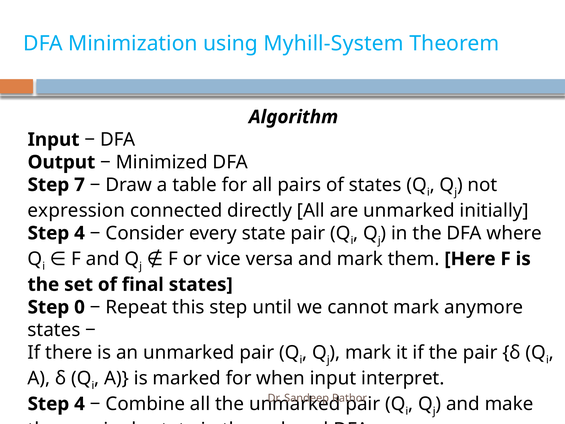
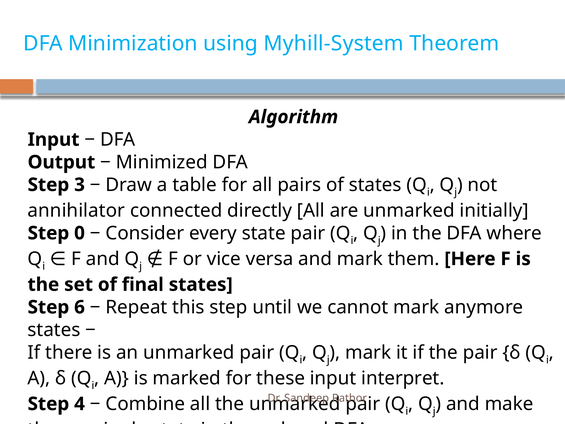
7: 7 -> 3 (80, 185)
expression: expression -> annihilator (76, 210)
4: 4 -> 0 (80, 233)
0: 0 -> 6 (80, 307)
when: when -> these (281, 378)
